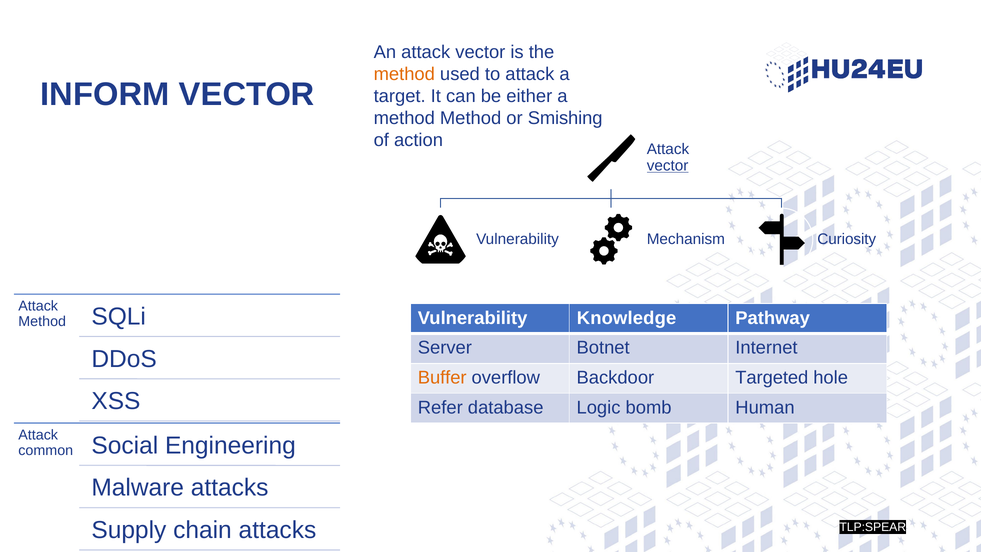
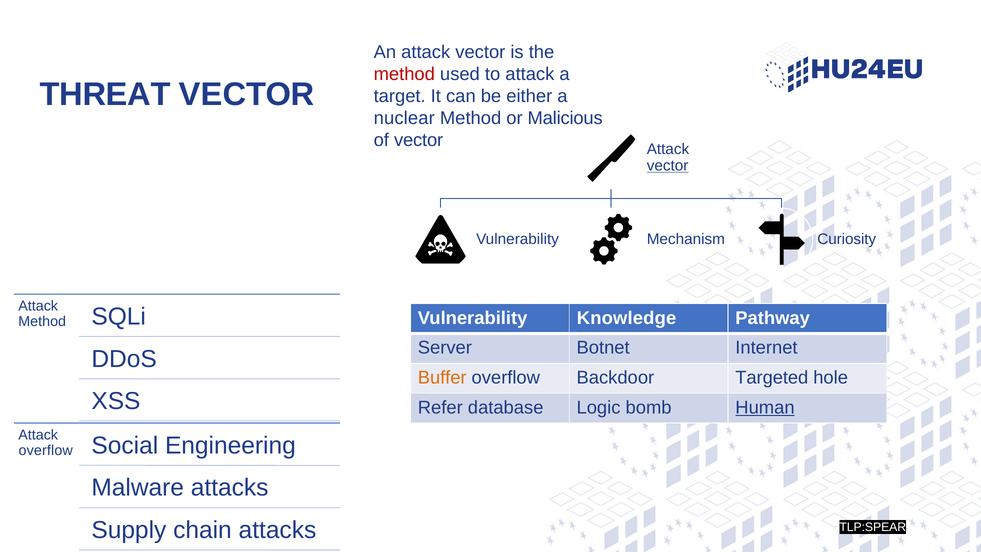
method colour: orange -> red (404, 74)
INFORM: INFORM -> THREAT (105, 94)
method: method -> nuclear (404, 118)
Smishing: Smishing -> Malicious (565, 118)
of action: action -> vector (419, 140)
Human underline: none -> present (765, 407)
common: common -> overflow (46, 450)
